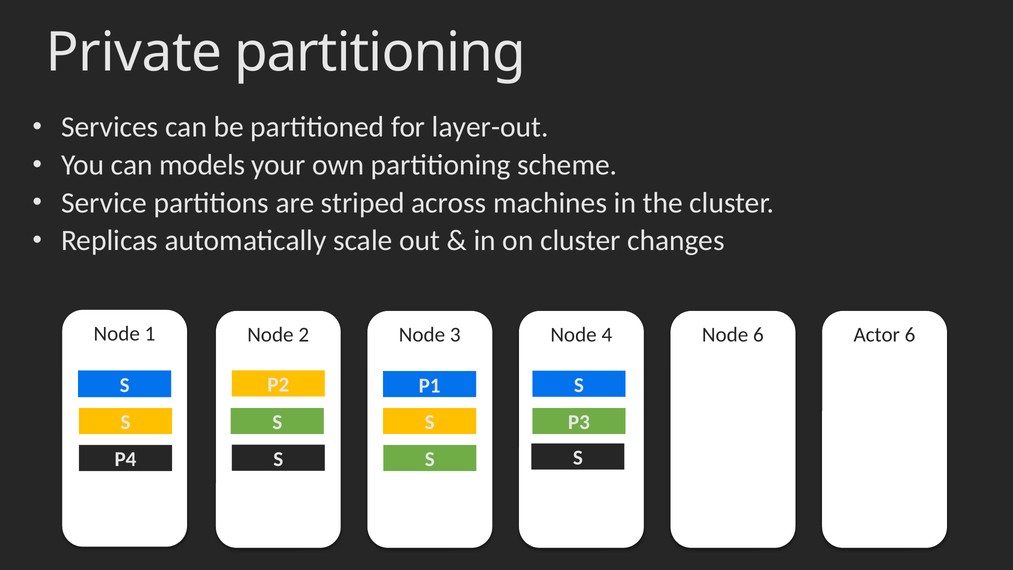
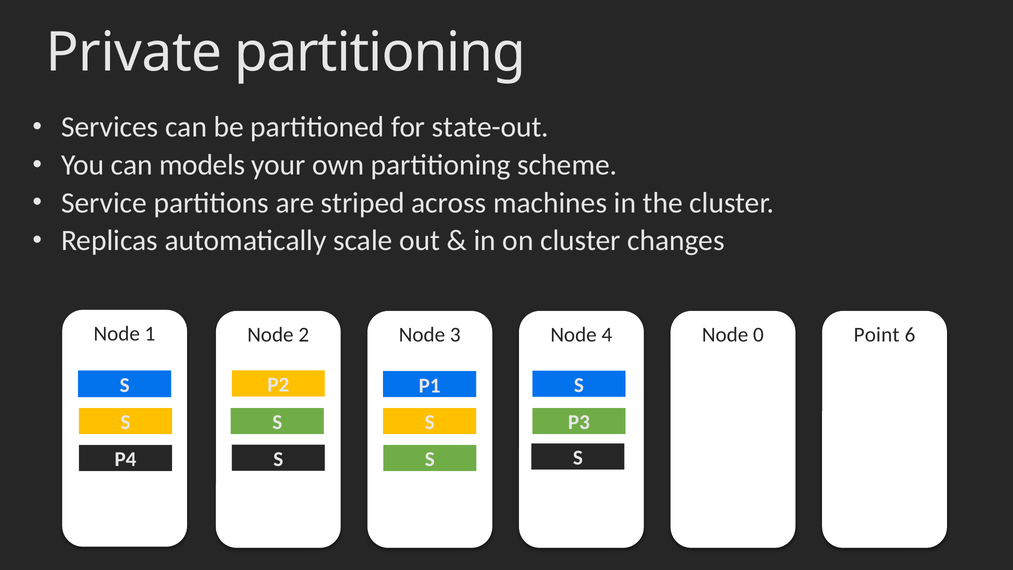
layer-out: layer-out -> state-out (490, 127)
Node 6: 6 -> 0 (758, 335)
Actor: Actor -> Point (877, 335)
